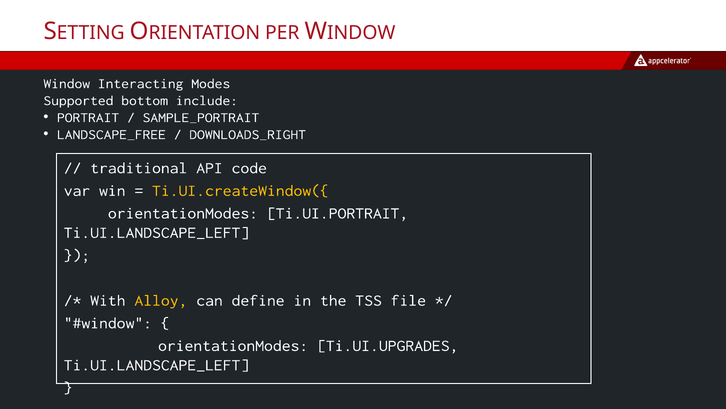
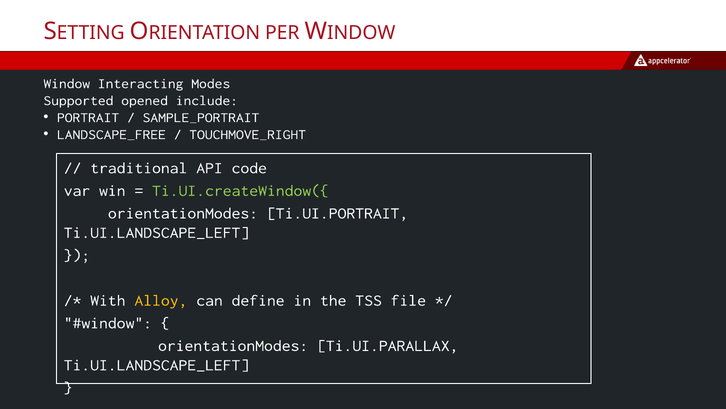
bottom: bottom -> opened (145, 100)
DOWNLOADS_RIGHT: DOWNLOADS_RIGHT -> TOUCHMOVE_RIGHT (248, 134)
Ti.UI.createWindow({ colour: yellow -> light green (240, 190)
Ti.UI.UPGRADES: Ti.UI.UPGRADES -> Ti.UI.PARALLAX (388, 345)
